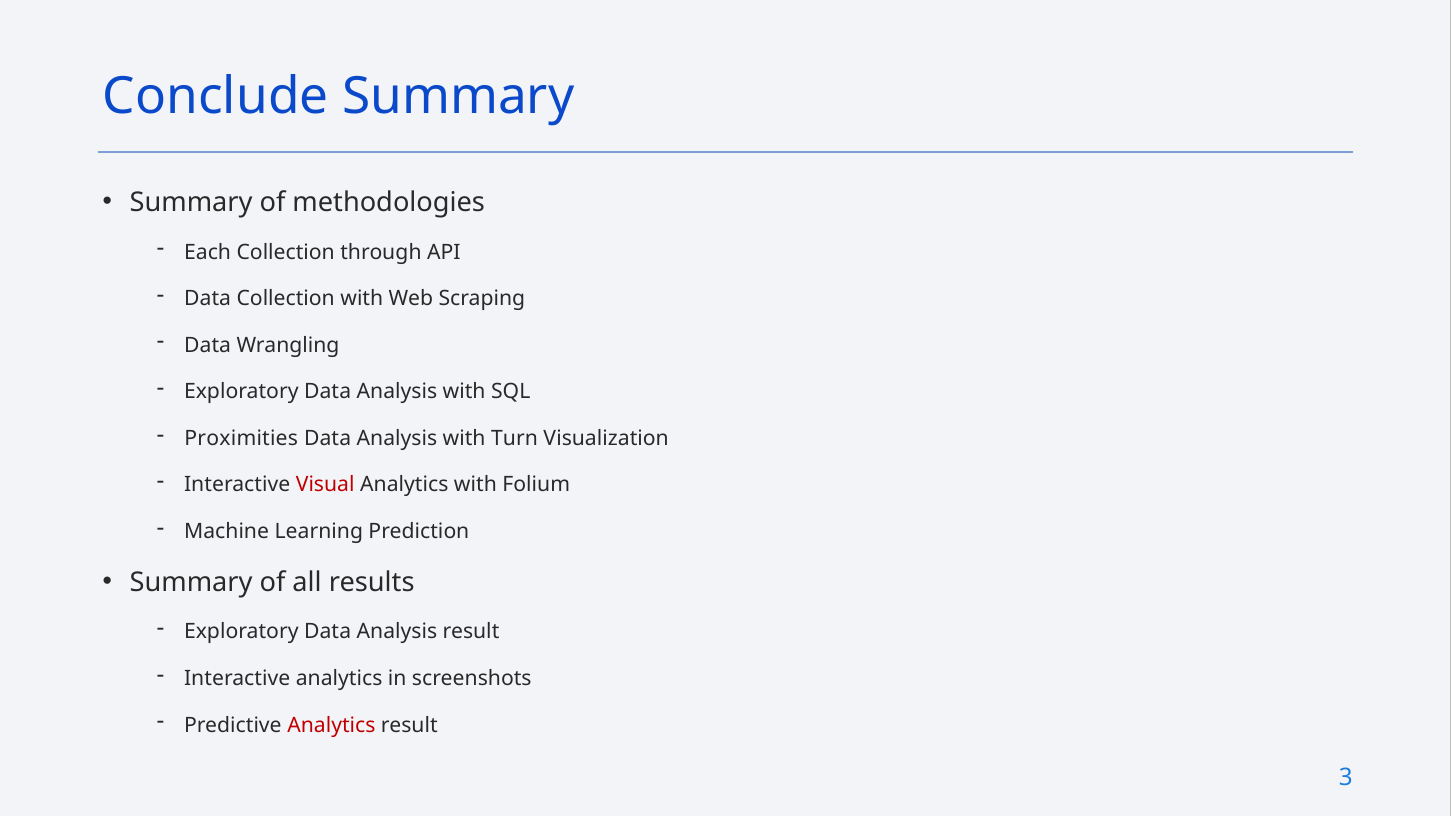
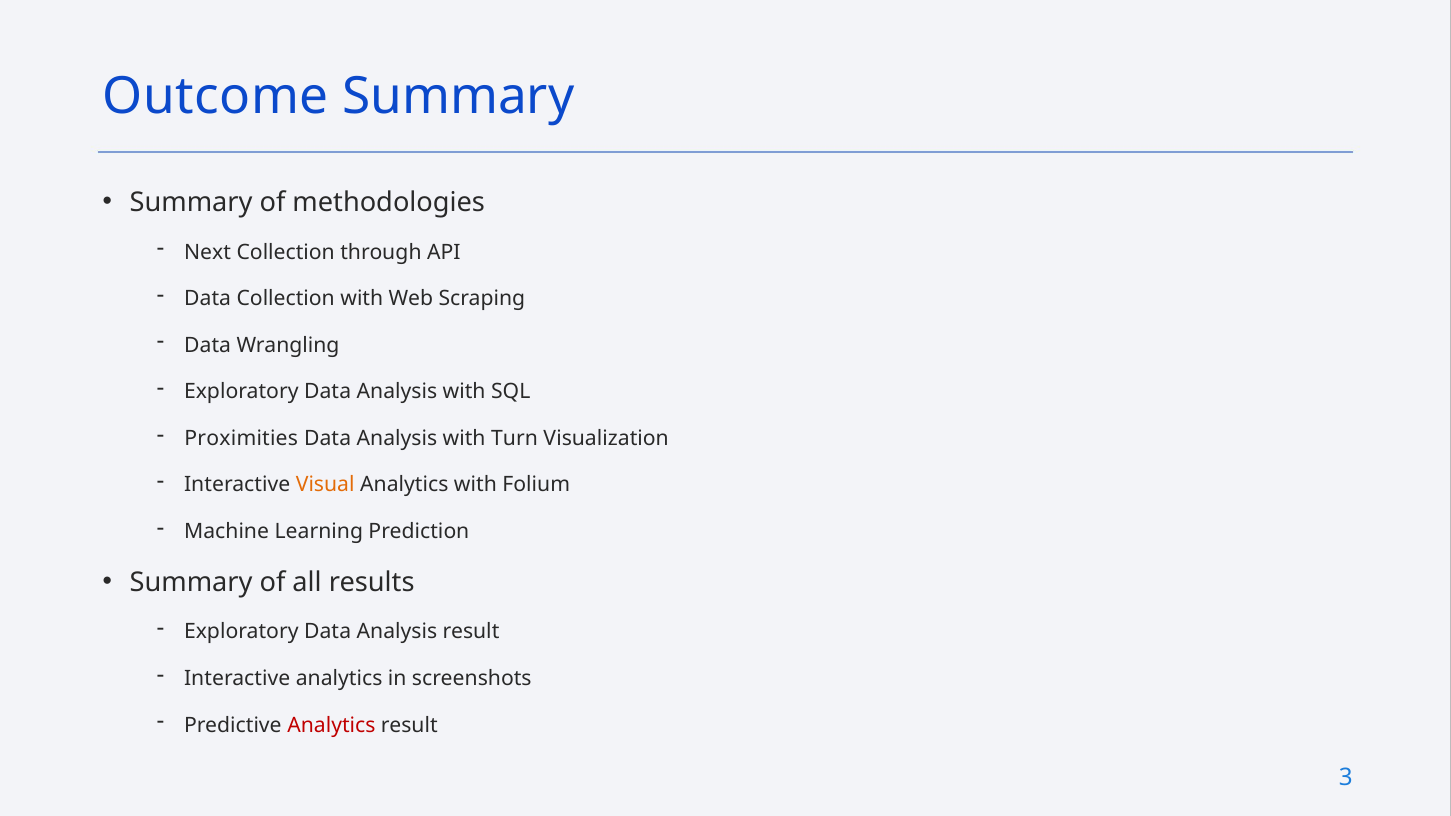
Conclude: Conclude -> Outcome (216, 97)
Each: Each -> Next (208, 252)
Visual colour: red -> orange (325, 485)
